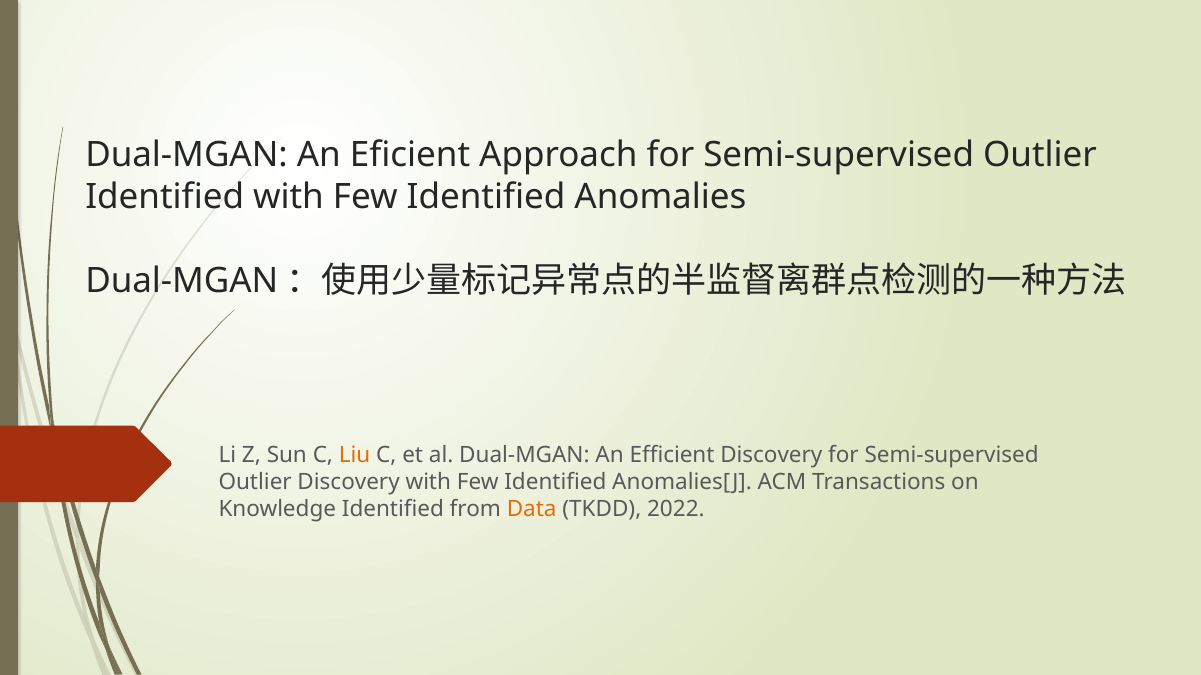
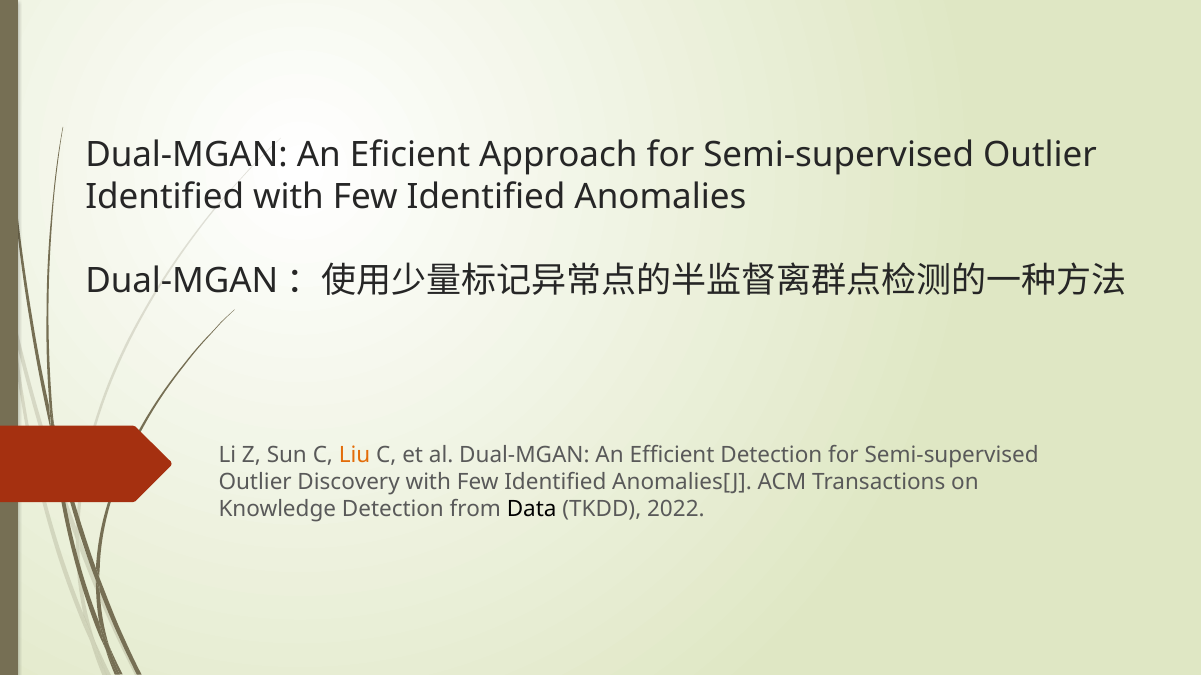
Efficient Discovery: Discovery -> Detection (771, 456)
Knowledge Identified: Identified -> Detection (393, 510)
Data colour: orange -> black (532, 510)
